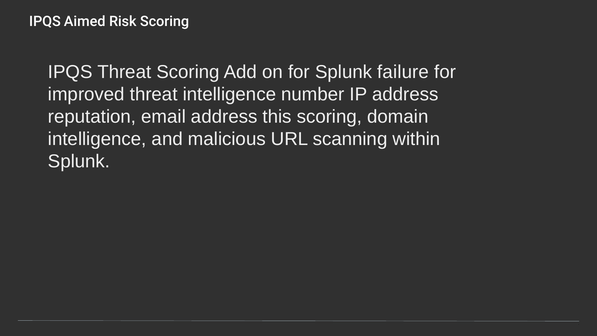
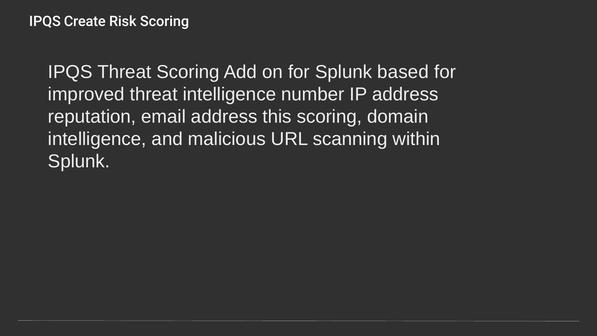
Aimed: Aimed -> Create (85, 22)
failure: failure -> based (403, 72)
